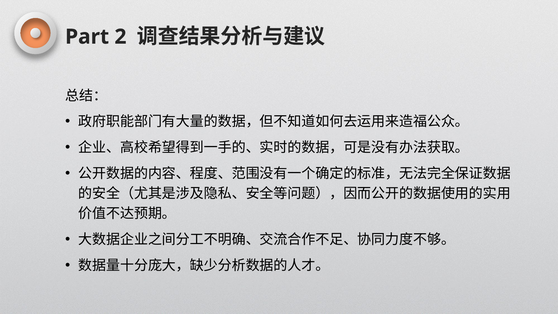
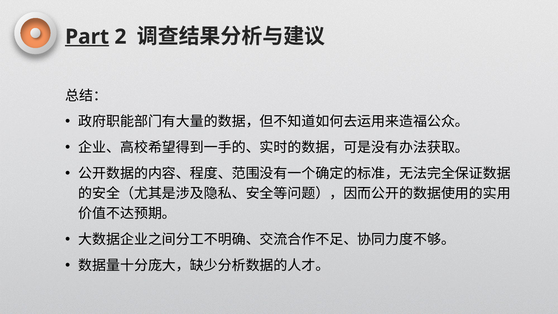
Part underline: none -> present (87, 37)
